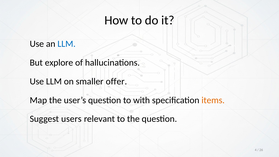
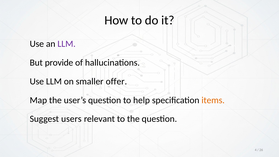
LLM colour: blue -> purple (67, 44)
explore: explore -> provide (59, 63)
with: with -> help (142, 100)
